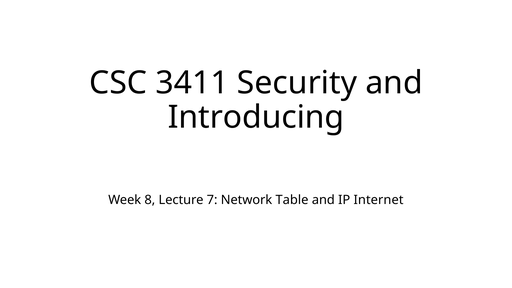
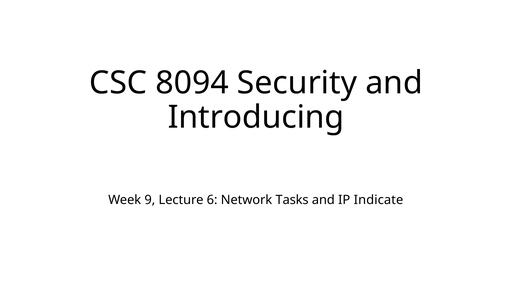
3411: 3411 -> 8094 (192, 83)
8: 8 -> 9 (150, 200)
7: 7 -> 6 (212, 200)
Table: Table -> Tasks (292, 200)
Internet: Internet -> Indicate (378, 200)
